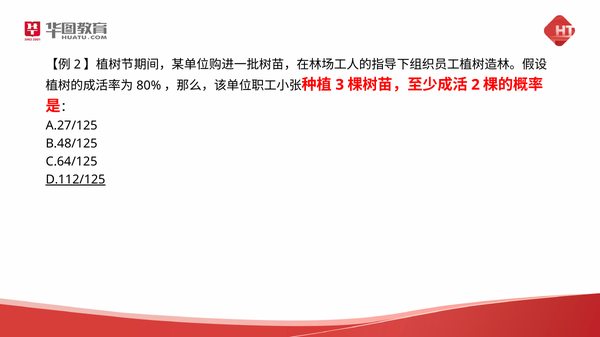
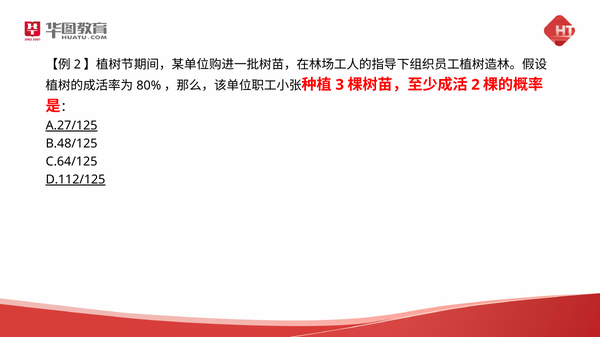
A.27/125 underline: none -> present (72, 126)
